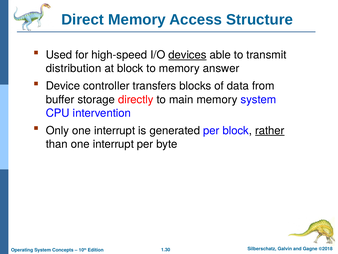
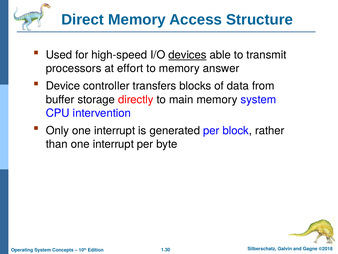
distribution: distribution -> processors (74, 68)
at block: block -> effort (130, 68)
rather underline: present -> none (270, 130)
